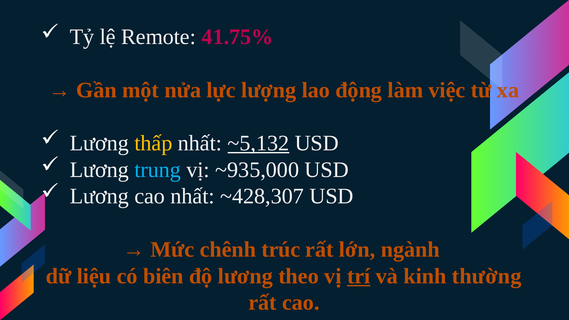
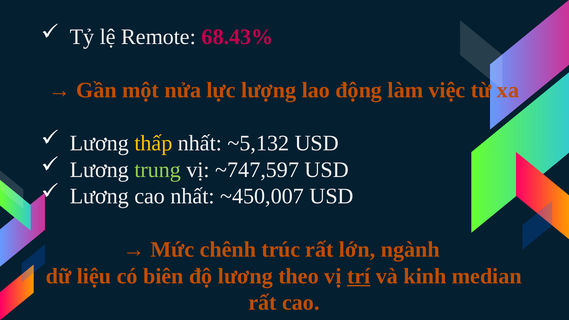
41.75%: 41.75% -> 68.43% (238, 37)
~5,132 underline: present -> none (258, 143)
trung colour: light blue -> light green (158, 170)
~935,000: ~935,000 -> ~747,597 (257, 170)
~428,307: ~428,307 -> ~450,007 (262, 196)
thường: thường -> median (487, 276)
